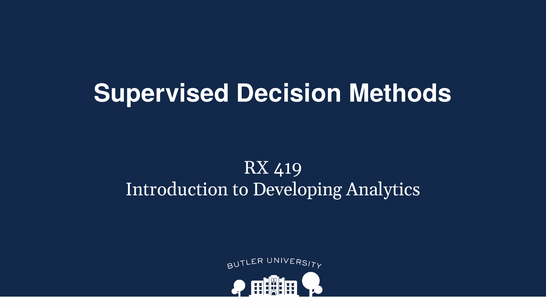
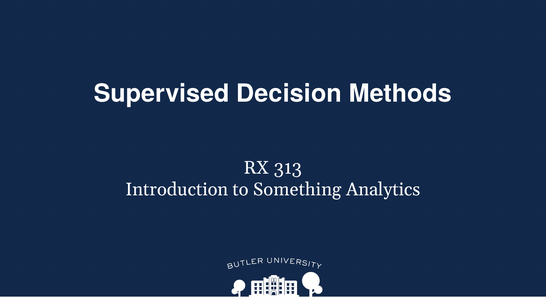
419: 419 -> 313 (288, 168)
Developing: Developing -> Something (297, 190)
